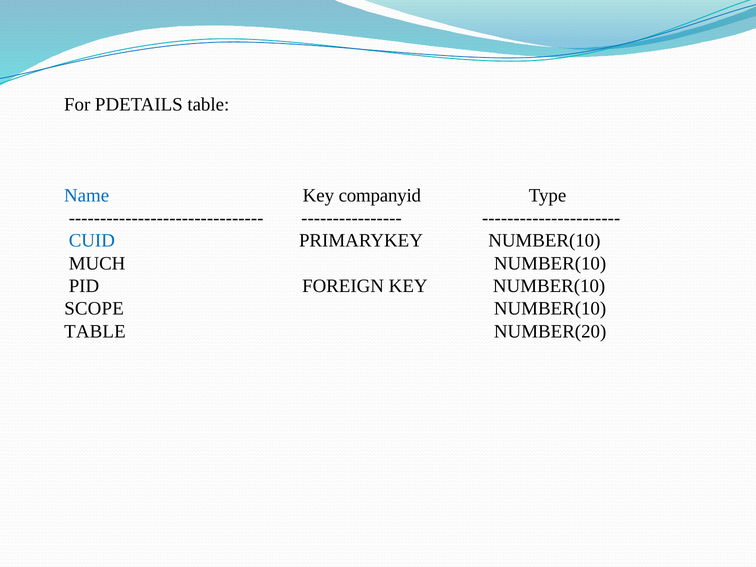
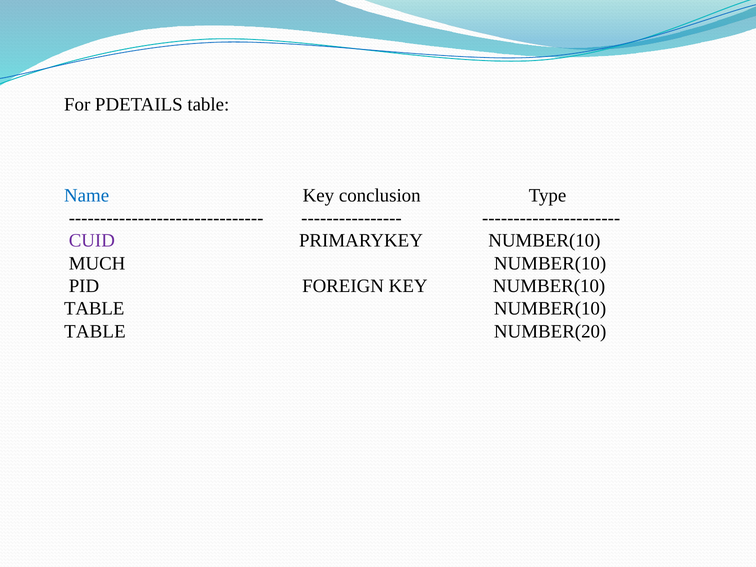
companyid: companyid -> conclusion (380, 195)
CUID colour: blue -> purple (92, 241)
SCOPE: SCOPE -> TABLE (94, 309)
